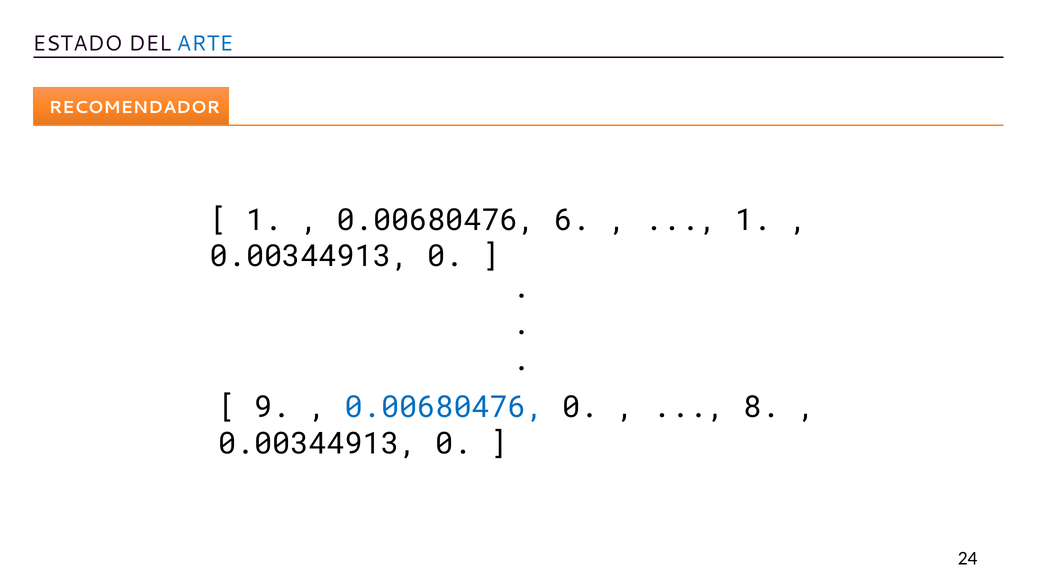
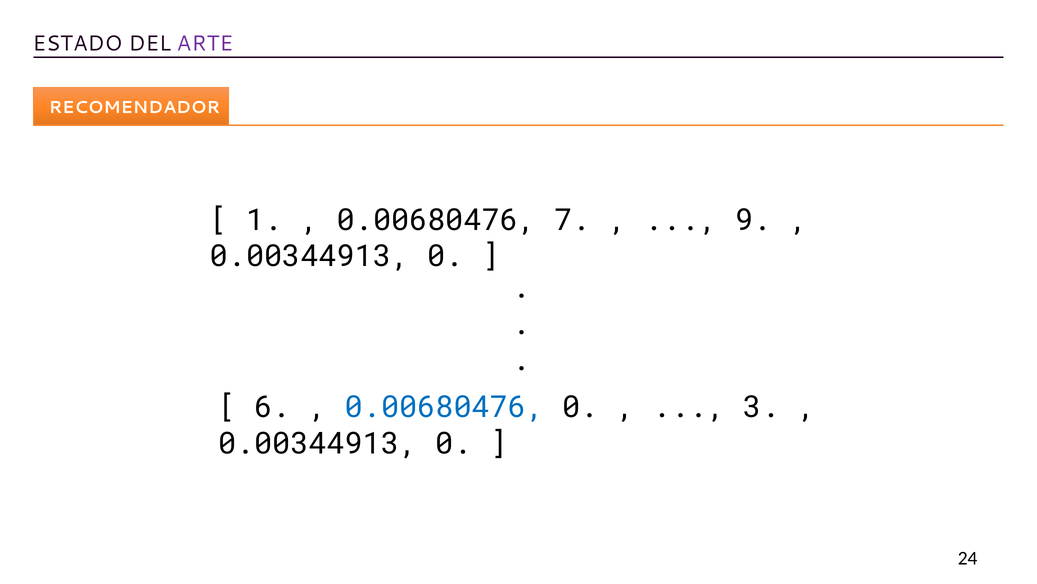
ARTE colour: blue -> purple (205, 43)
6: 6 -> 7 (572, 220)
1: 1 -> 9 (753, 220)
9: 9 -> 6 (272, 407)
8: 8 -> 3 (762, 407)
